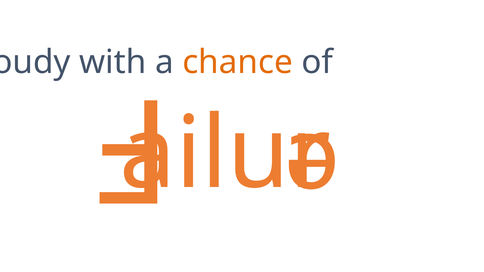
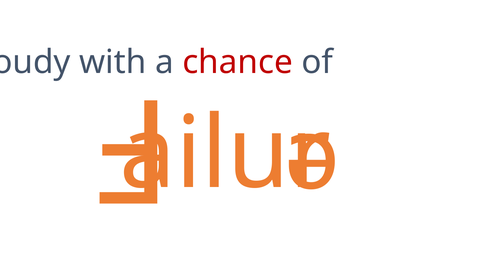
chance colour: orange -> red (238, 62)
